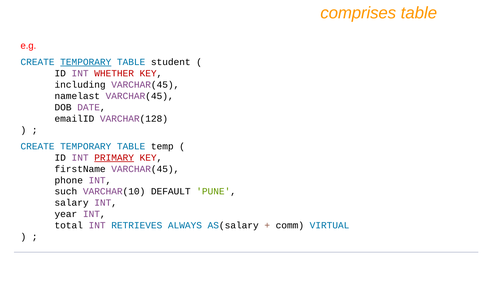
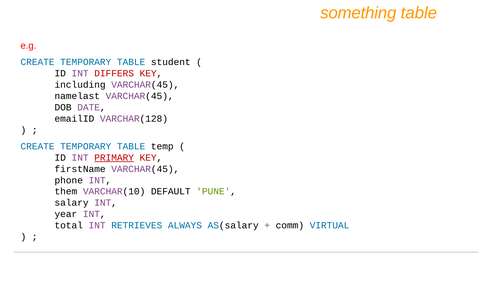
comprises: comprises -> something (358, 13)
TEMPORARY underline: present -> none (86, 62)
WHETHER: WHETHER -> DIFFERS (114, 73)
such: such -> them (66, 192)
